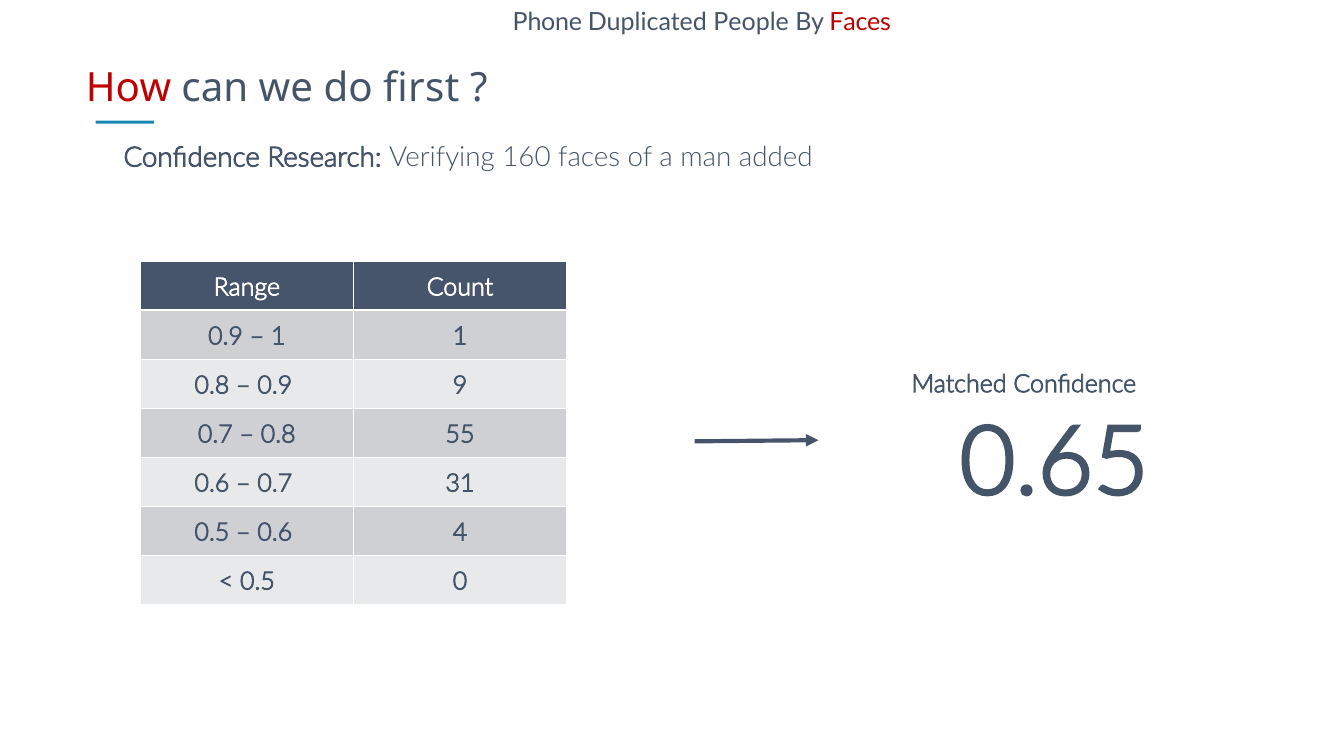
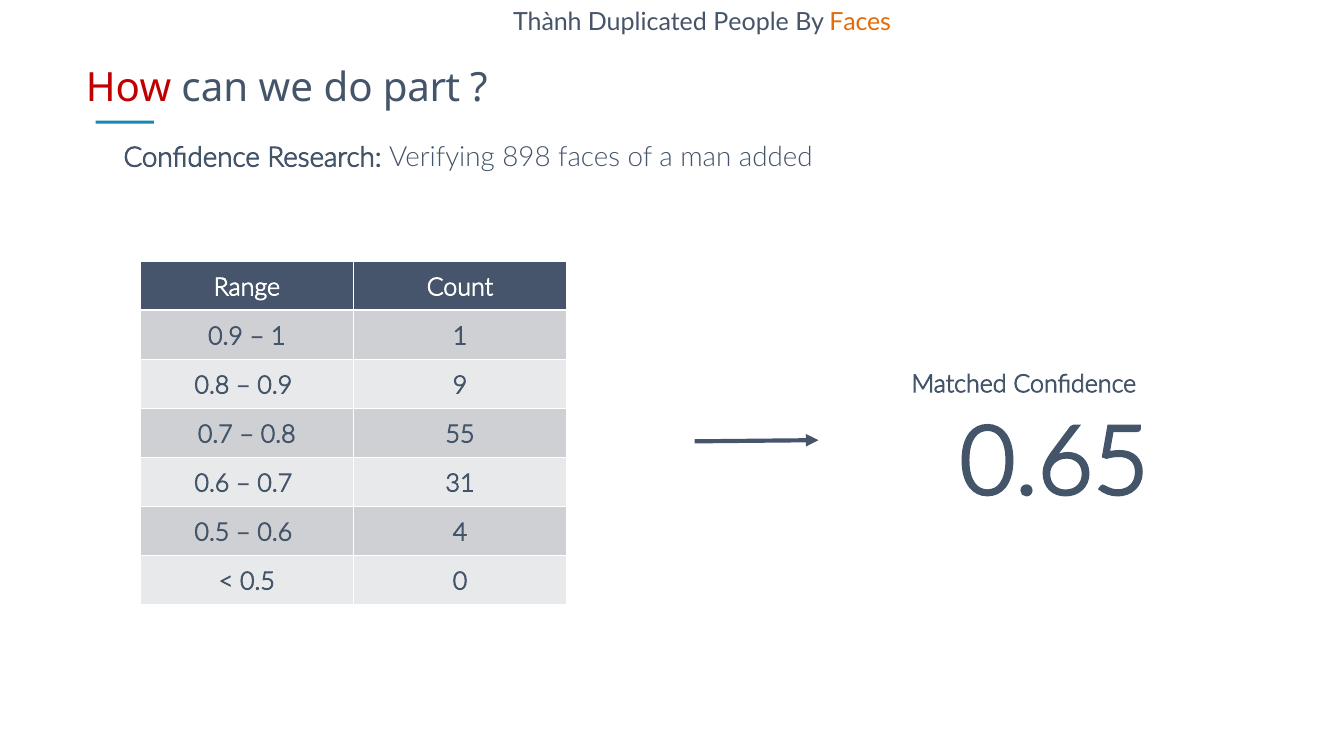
Phone: Phone -> Thành (547, 22)
Faces colour: red -> orange (860, 22)
first: first -> part (422, 88)
160: 160 -> 898 (527, 157)
